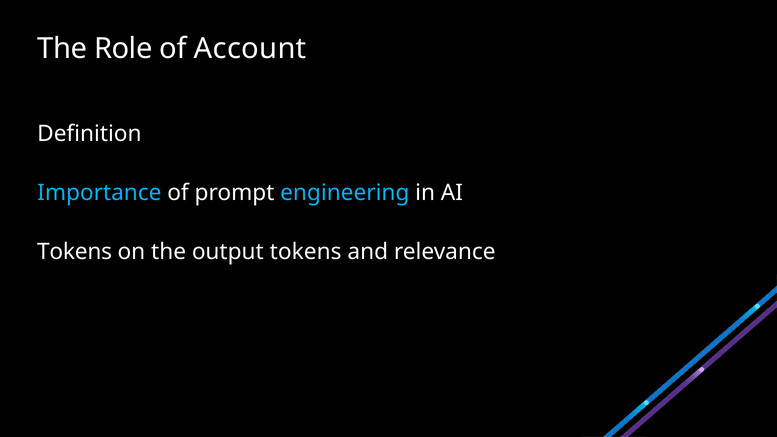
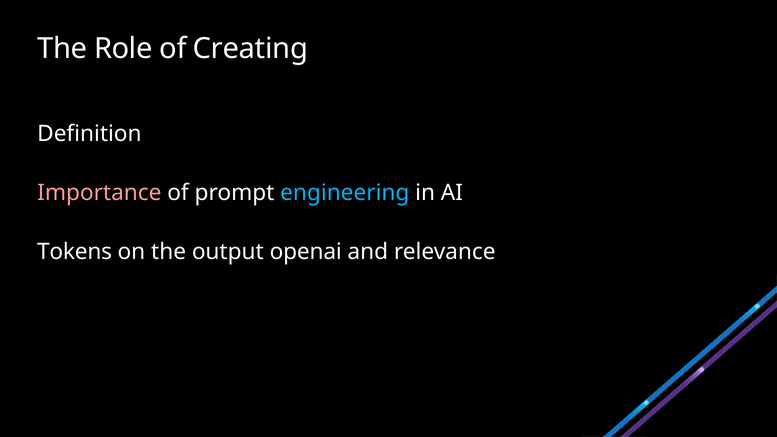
Account: Account -> Creating (250, 49)
Importance colour: light blue -> pink (99, 193)
output tokens: tokens -> openai (306, 252)
